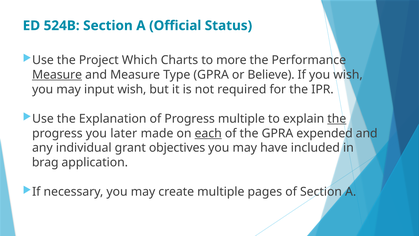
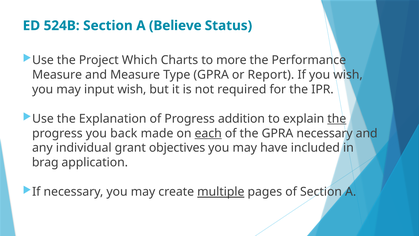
Official: Official -> Believe (175, 26)
Measure underline: present -> none (57, 75)
Believe: Believe -> Report (271, 75)
Progress multiple: multiple -> addition (241, 118)
later: later -> back (124, 133)
GPRA expended: expended -> necessary (325, 133)
multiple underline: none -> present (221, 192)
